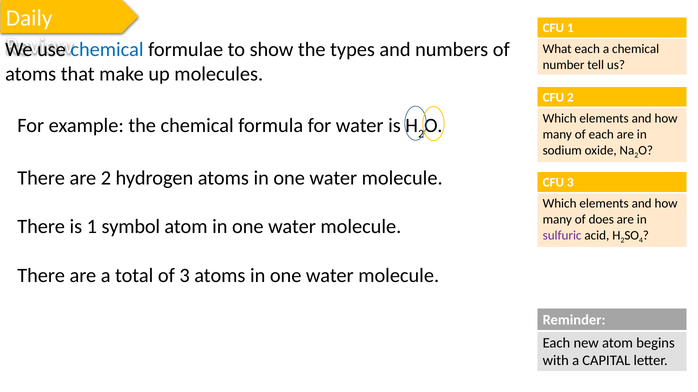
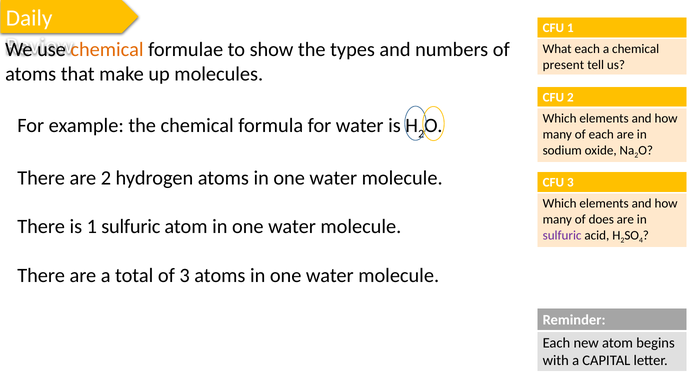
chemical colour: blue -> orange (107, 50)
number: number -> present (563, 65)
1 symbol: symbol -> sulfuric (131, 227)
